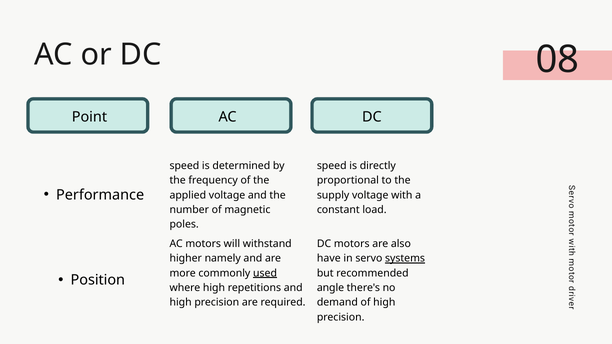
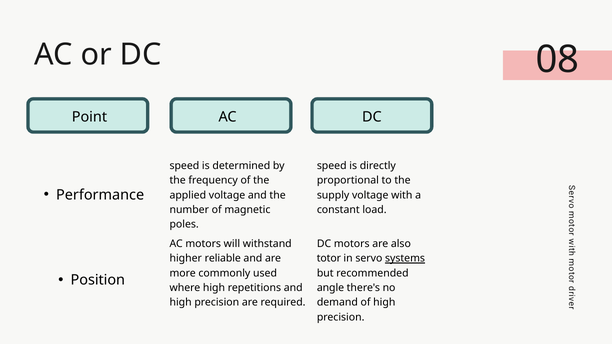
namely: namely -> reliable (223, 259)
have: have -> totor (329, 259)
used underline: present -> none (265, 273)
